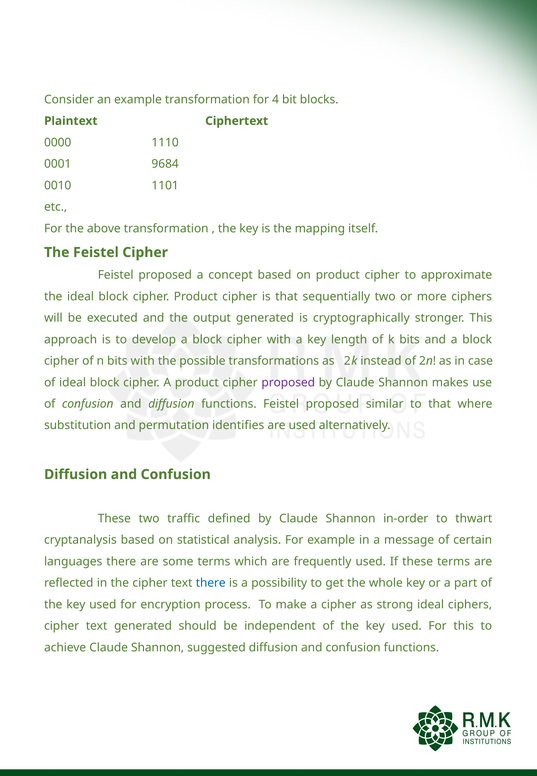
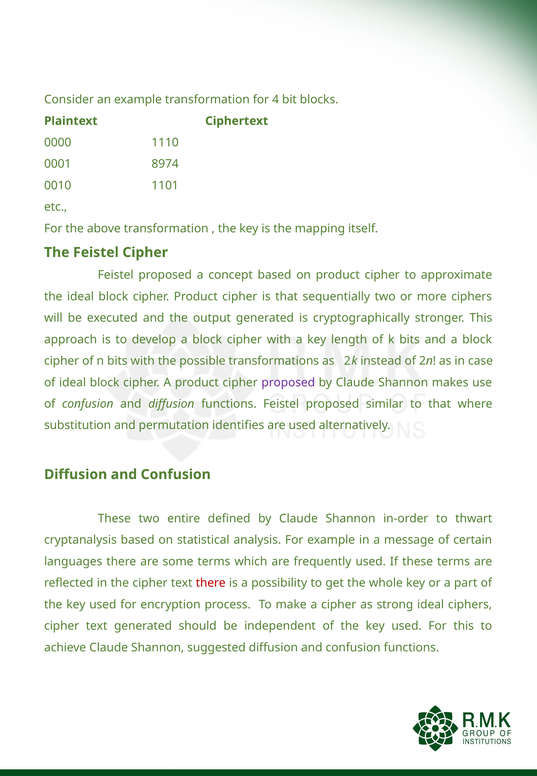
9684: 9684 -> 8974 (165, 164)
traffic: traffic -> entire (184, 518)
there colour: blue -> red (211, 583)
